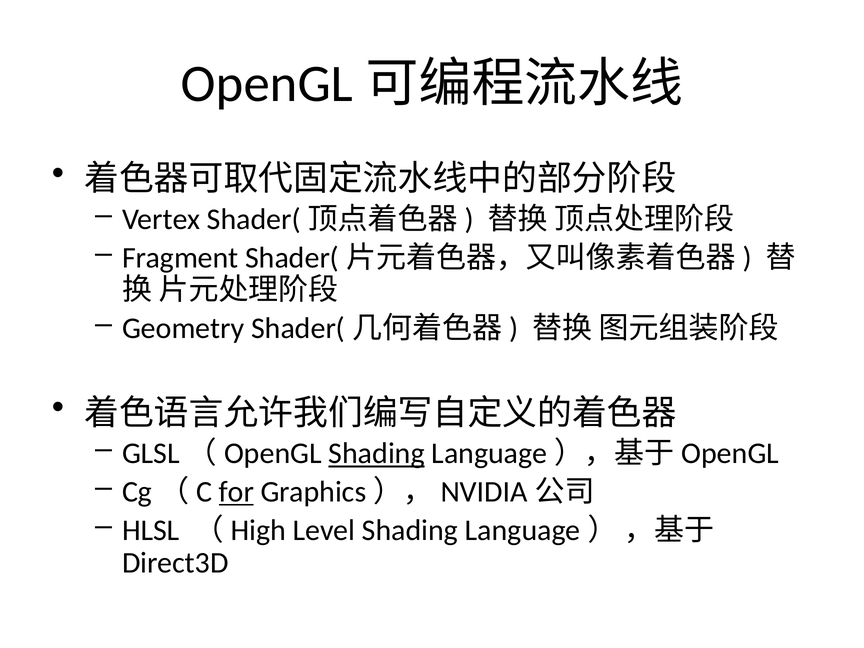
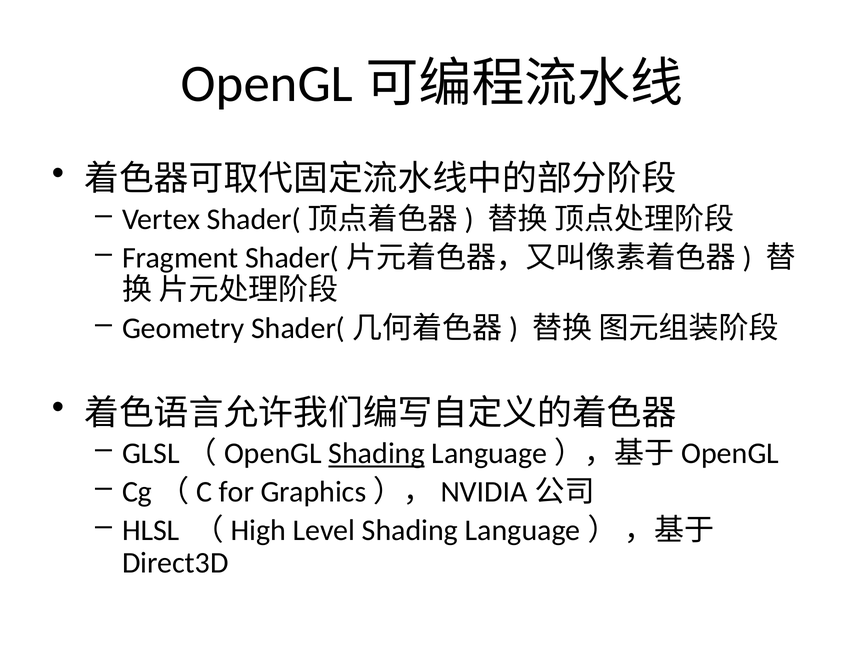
for underline: present -> none (236, 492)
